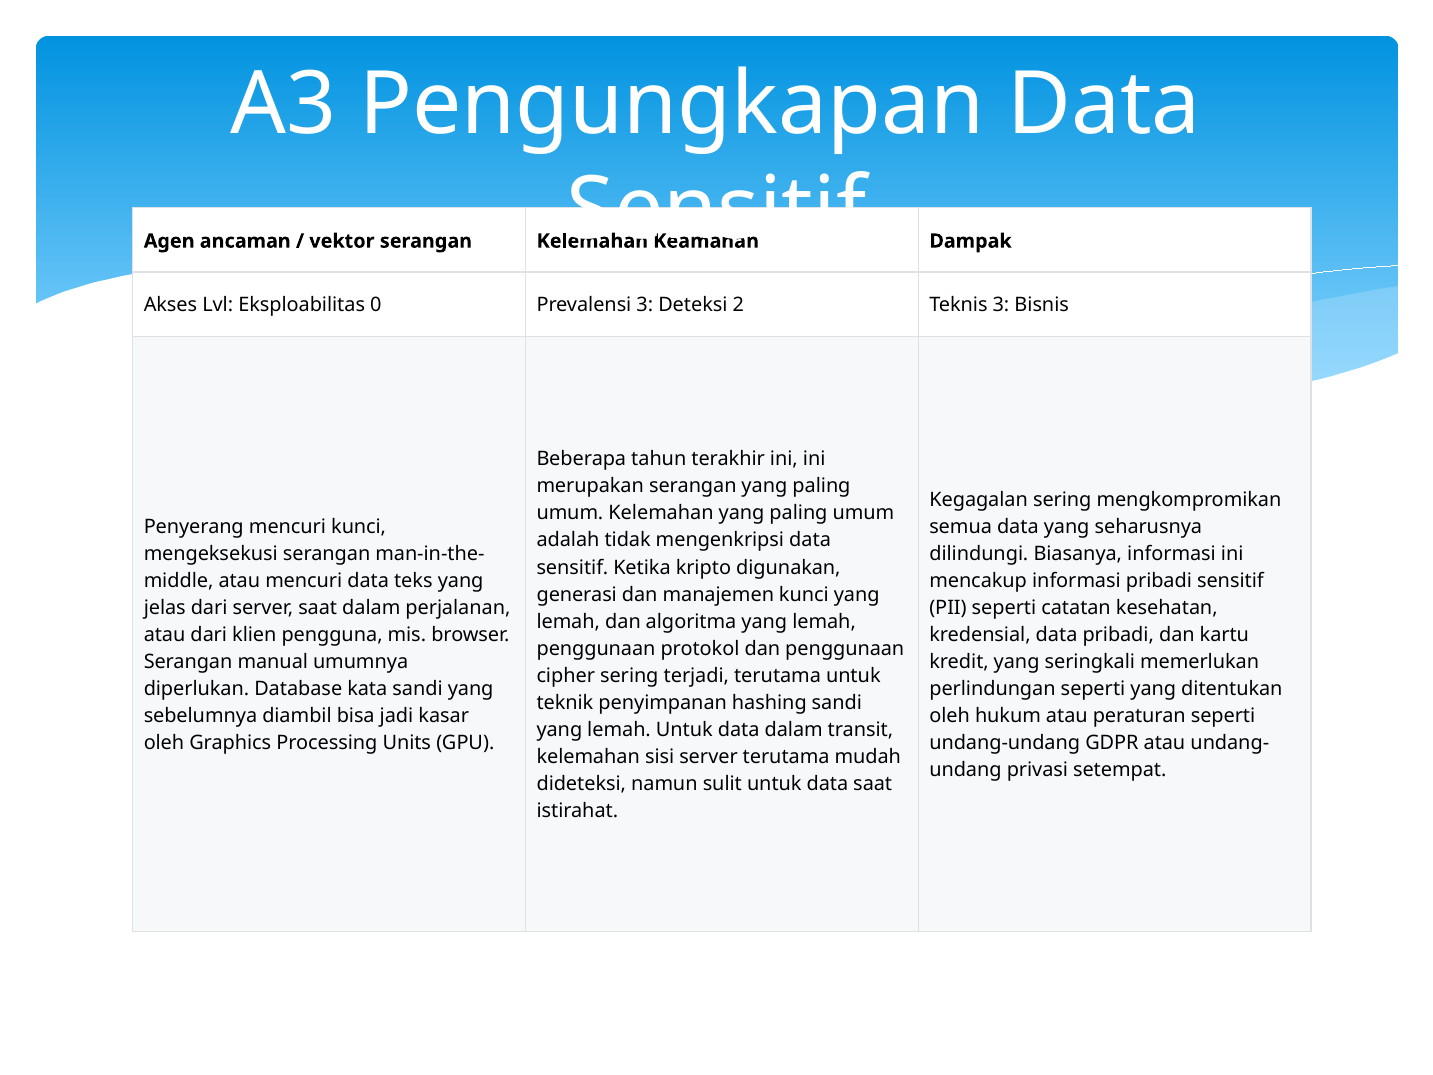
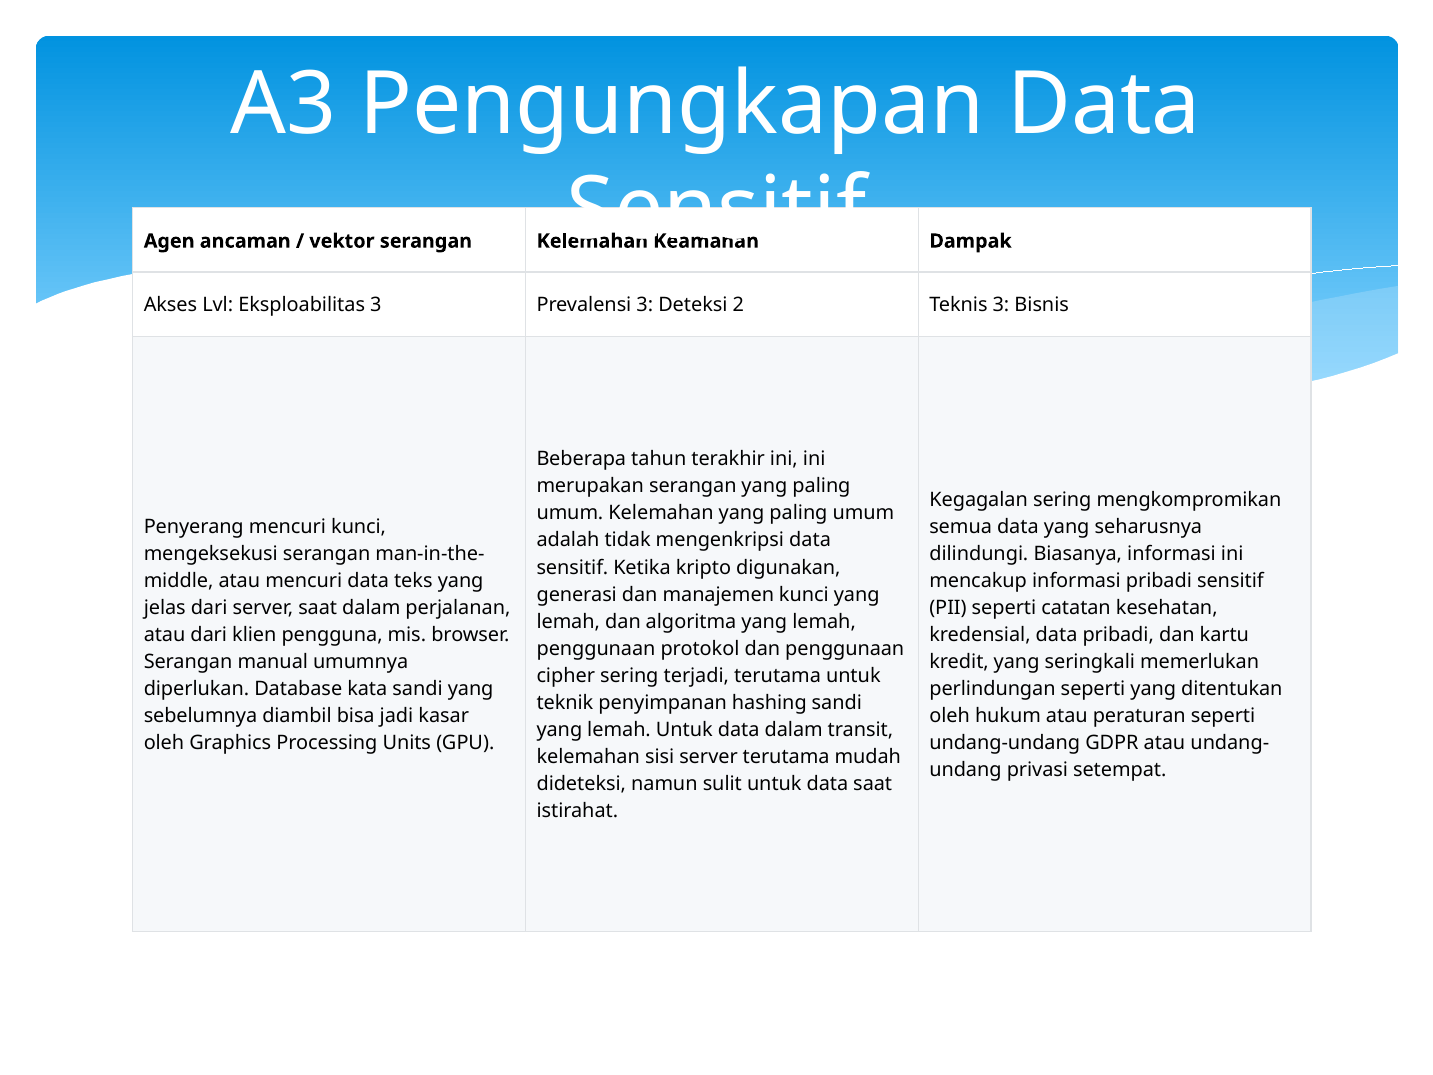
Eksploabilitas 0: 0 -> 3 (376, 305)
